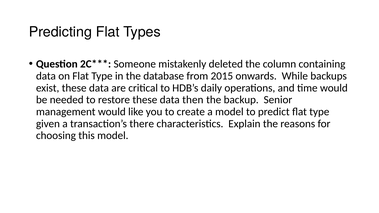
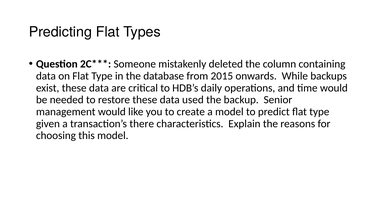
then: then -> used (193, 100)
